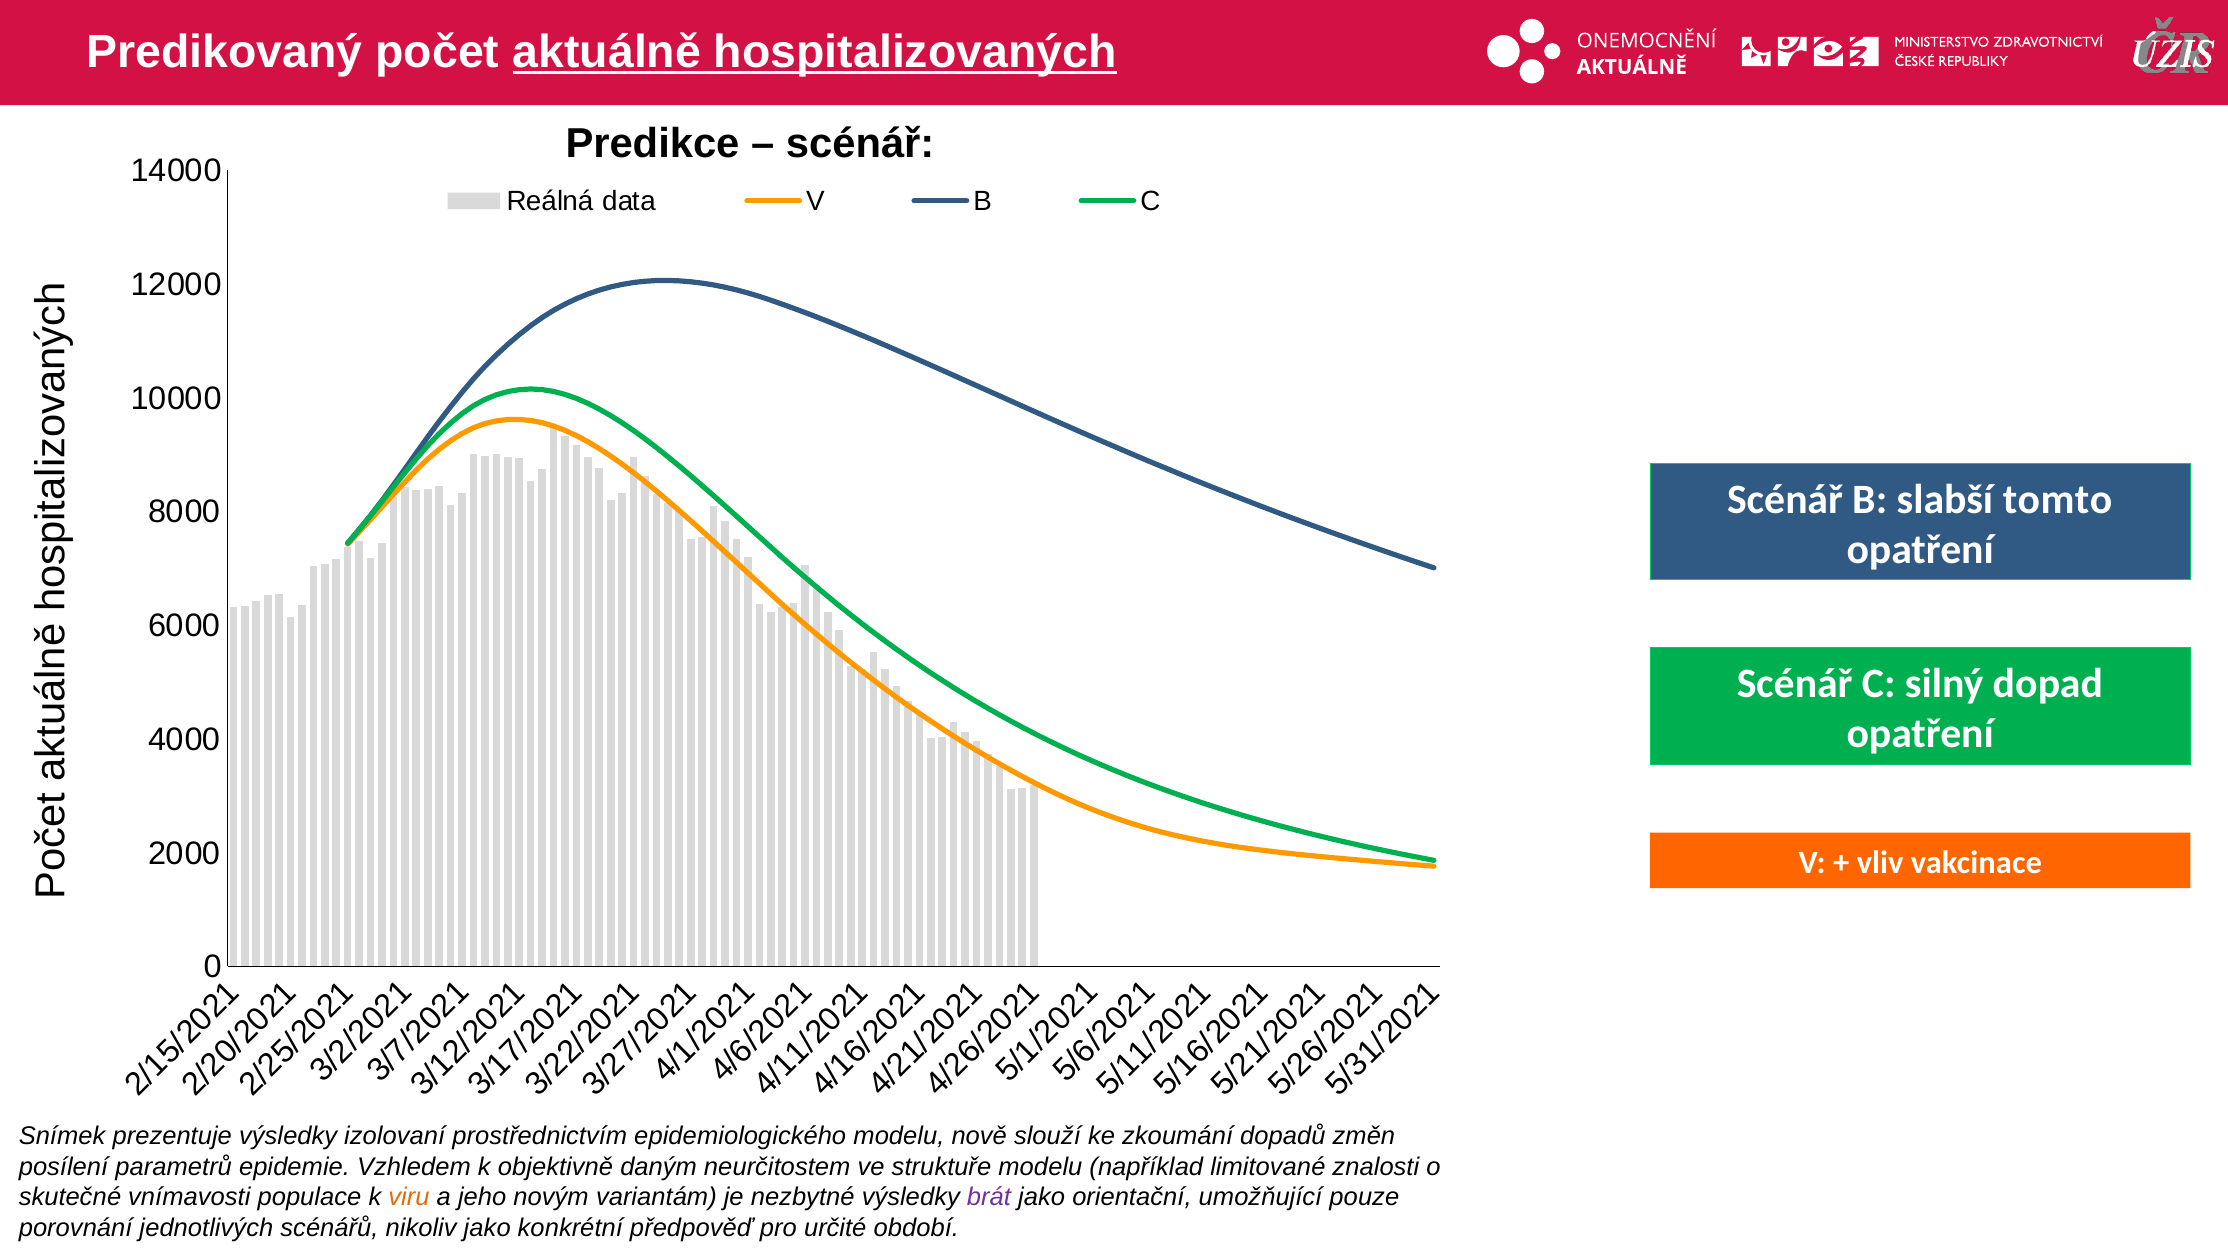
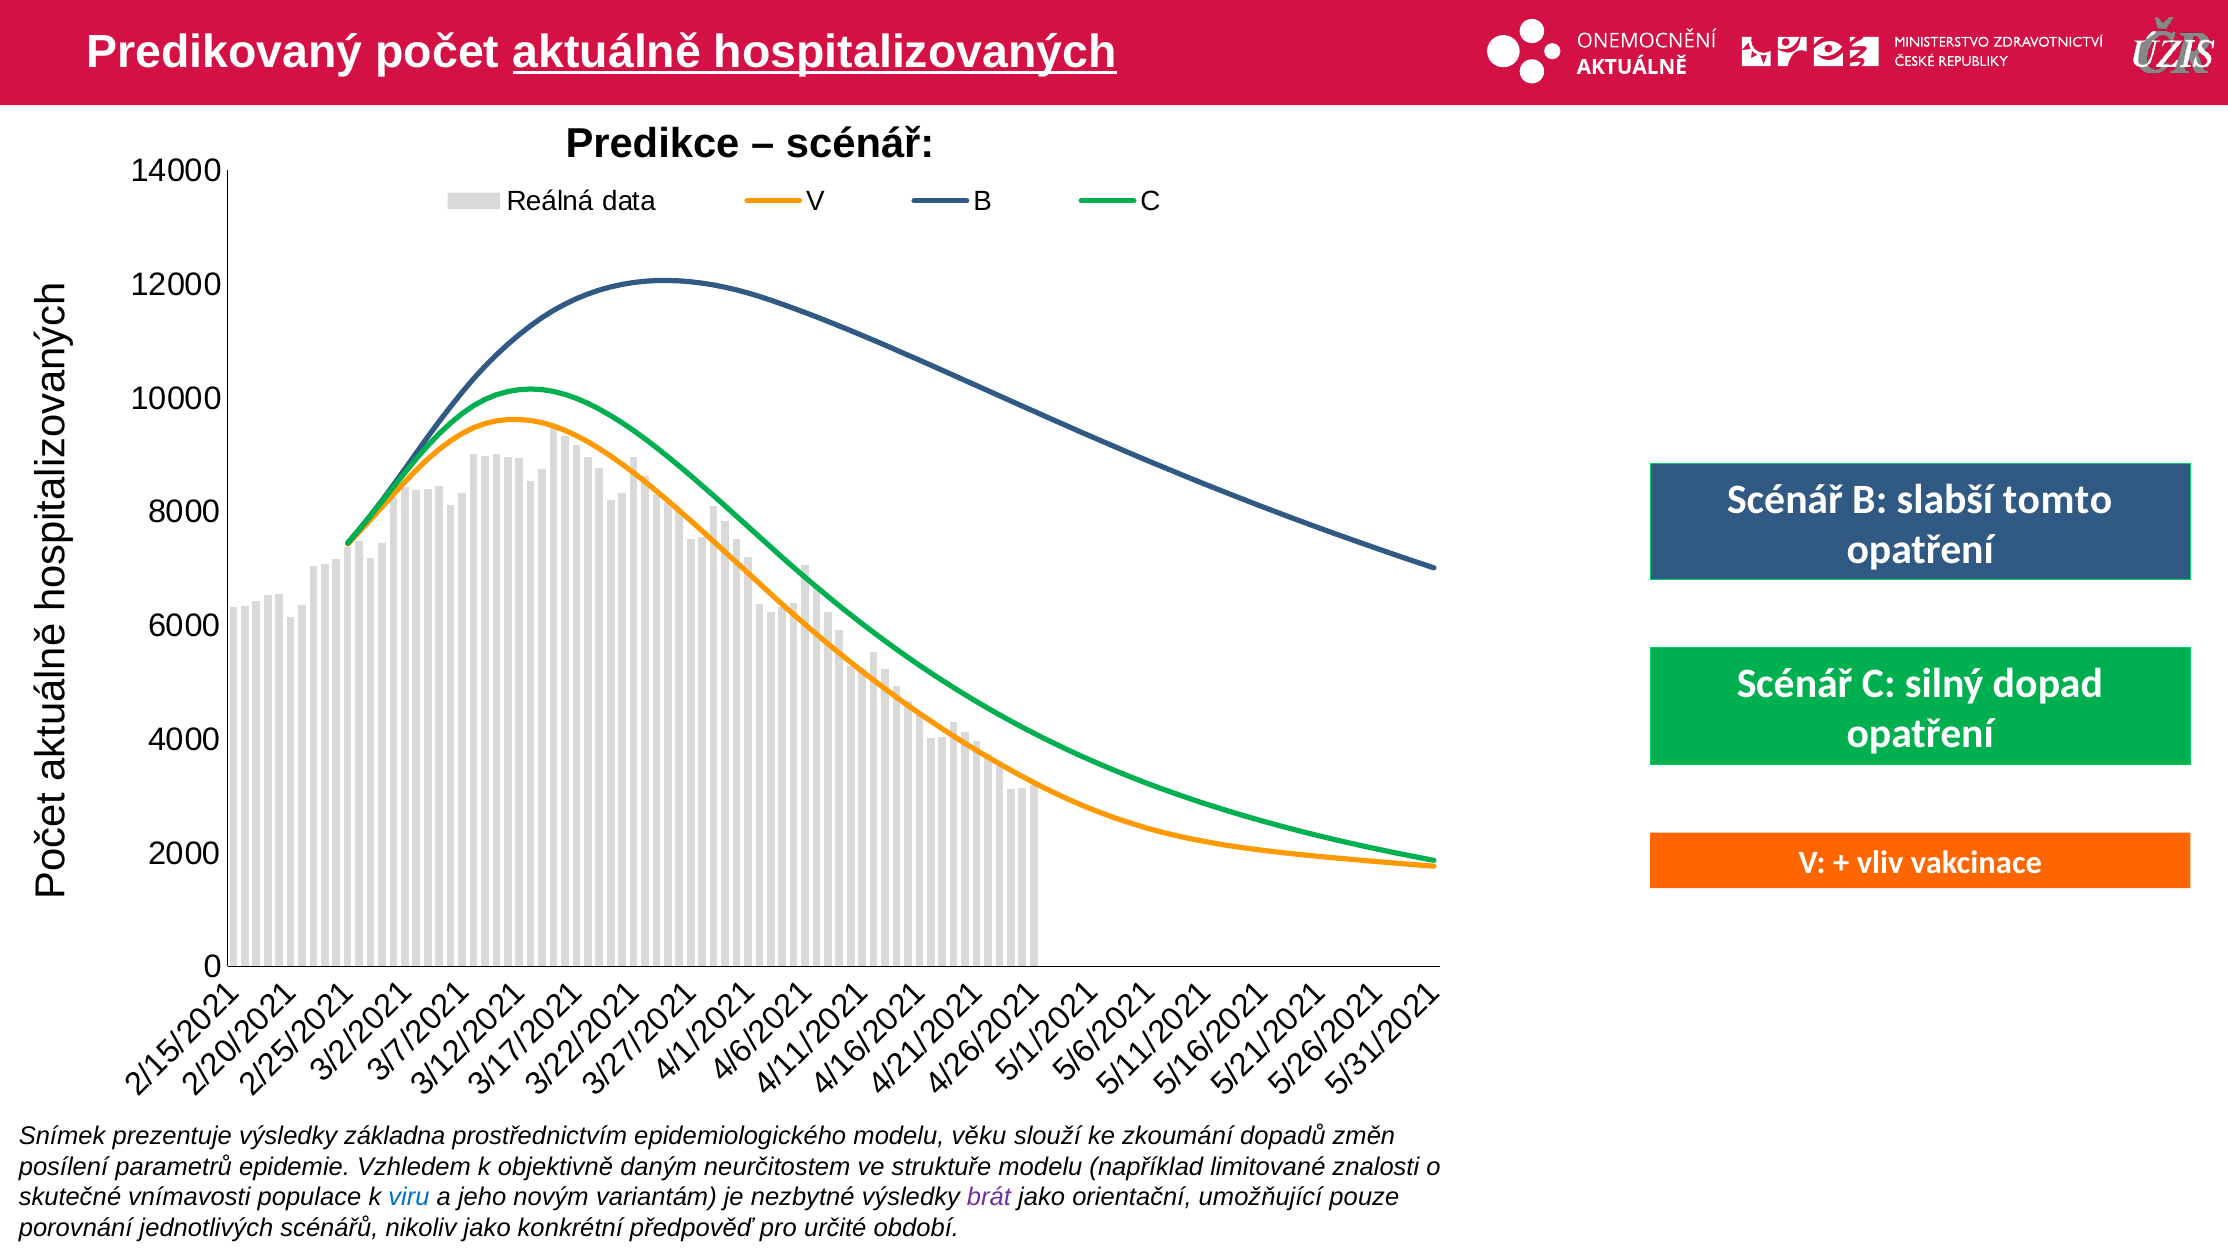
izolovaní: izolovaní -> základna (395, 1136)
nově: nově -> věku (979, 1136)
viru colour: orange -> blue (409, 1198)
